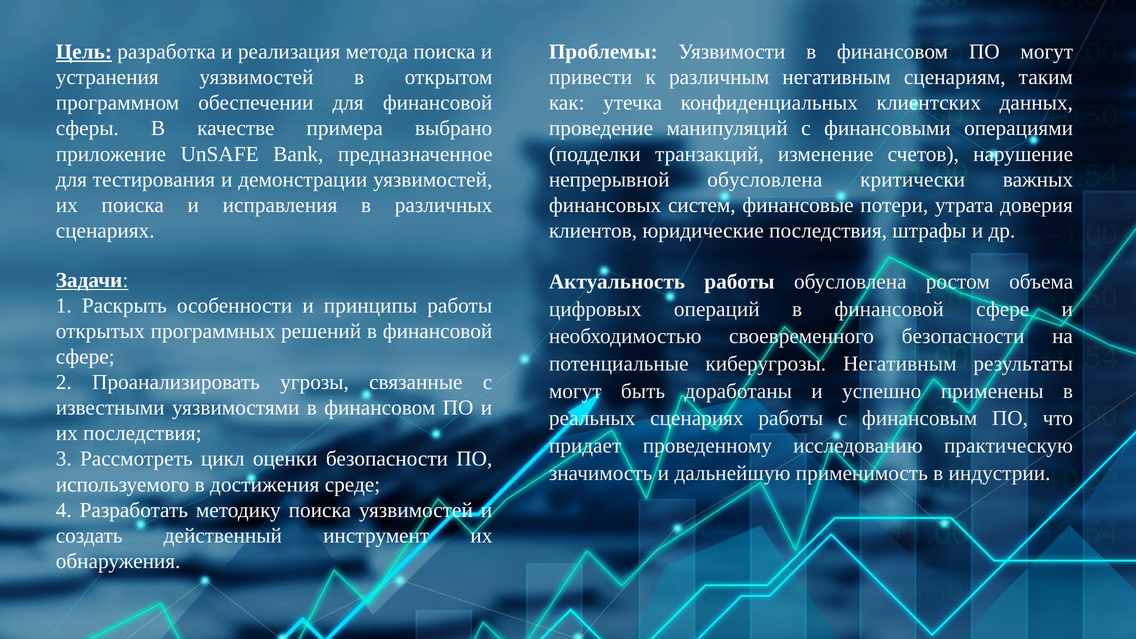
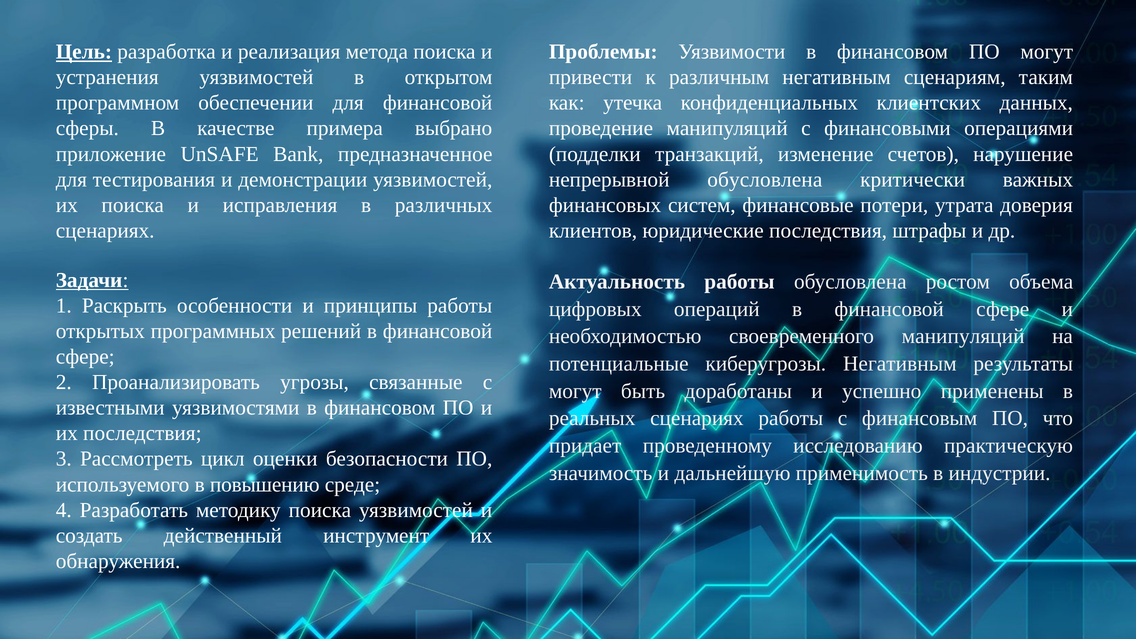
своевременного безопасности: безопасности -> манипуляций (963, 336)
достижения: достижения -> повышению (265, 484)
